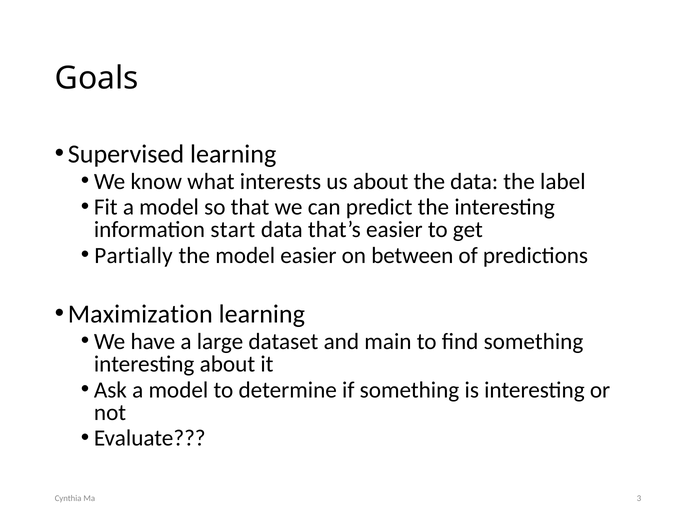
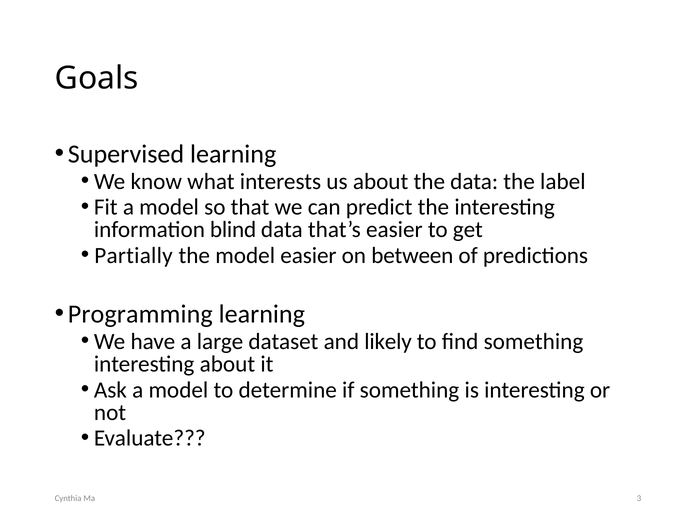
start: start -> blind (233, 230)
Maximization: Maximization -> Programming (140, 314)
main: main -> likely (388, 342)
